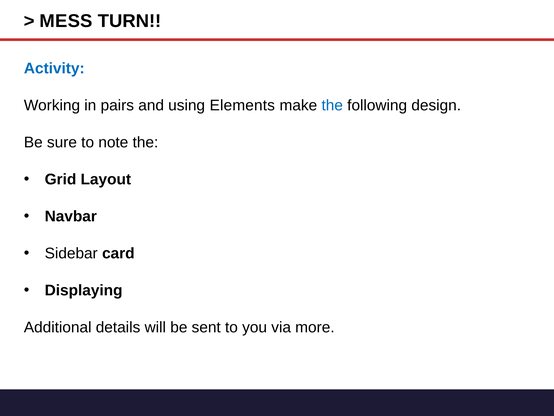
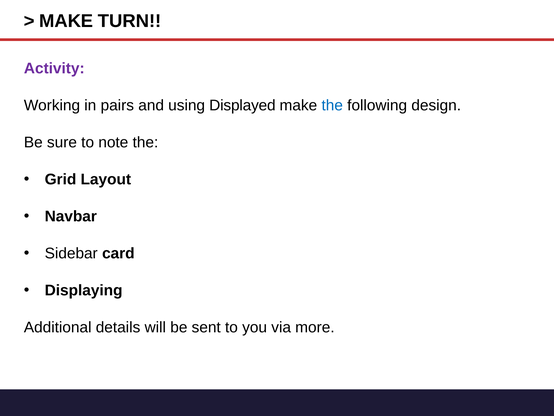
MESS: MESS -> MAKE (66, 21)
Activity colour: blue -> purple (54, 68)
Elements: Elements -> Displayed (242, 105)
